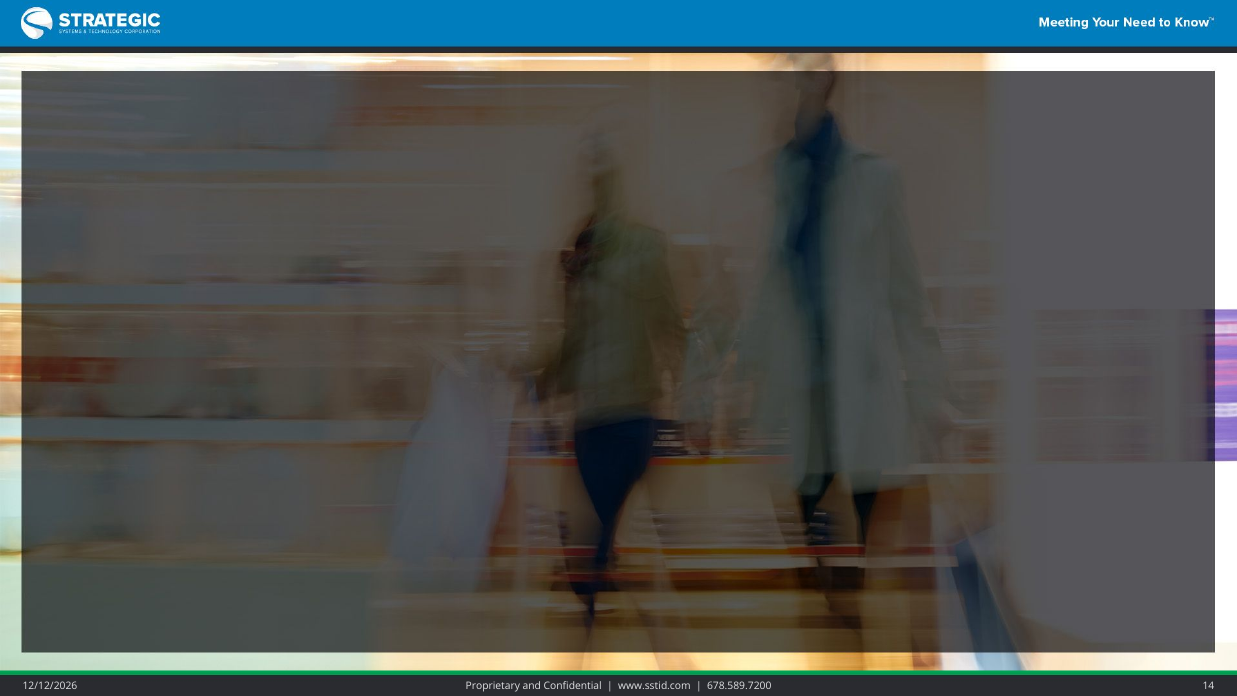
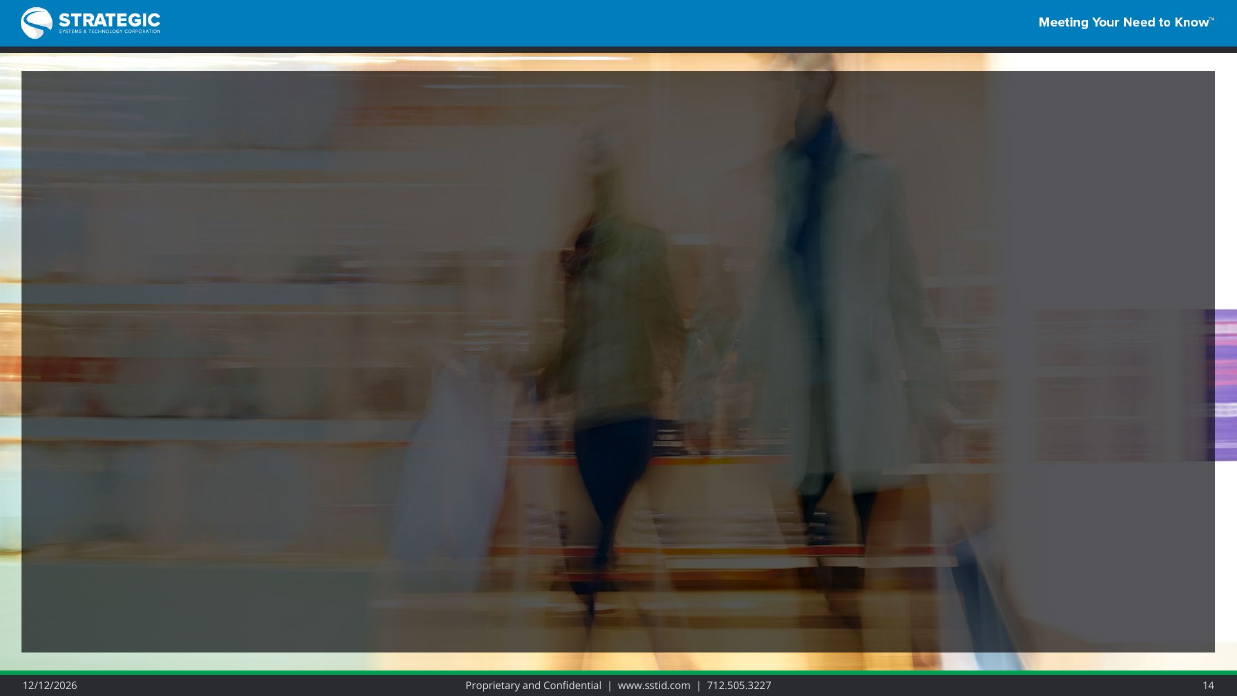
678.589.7200: 678.589.7200 -> 712.505.3227 (739, 686)
